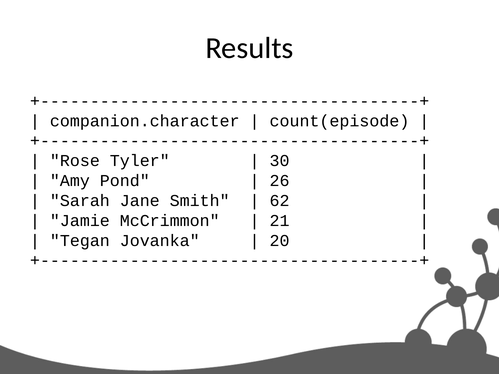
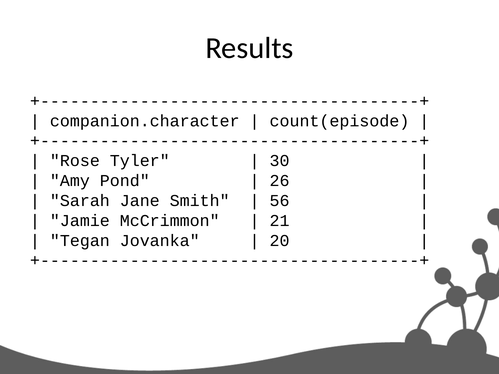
62: 62 -> 56 (280, 201)
